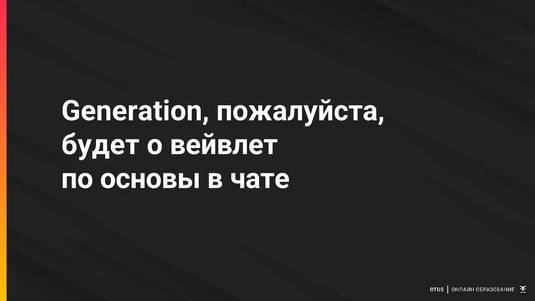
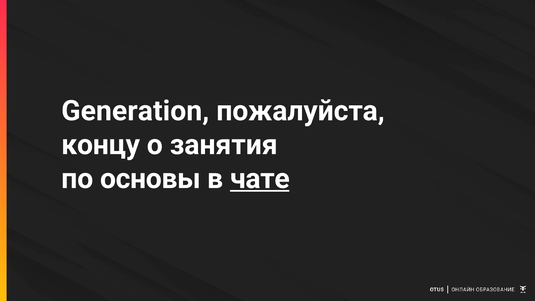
будет: будет -> концу (101, 145)
вейвлет: вейвлет -> занятия (224, 145)
чате underline: none -> present (260, 179)
